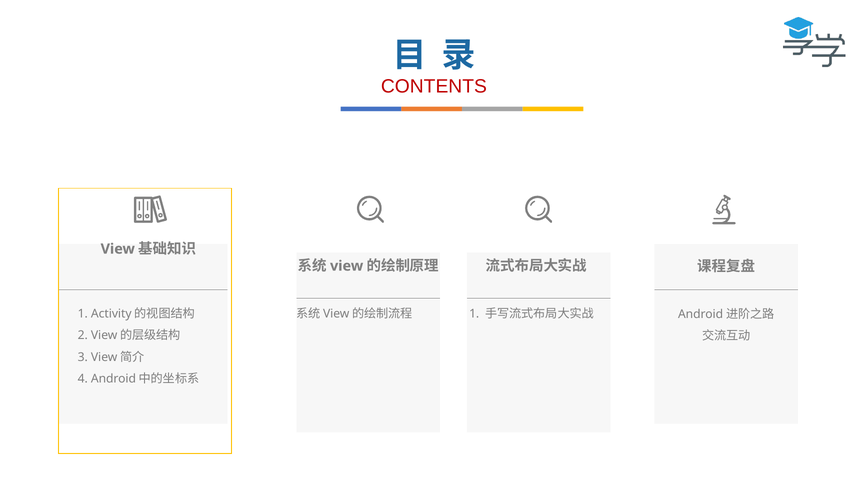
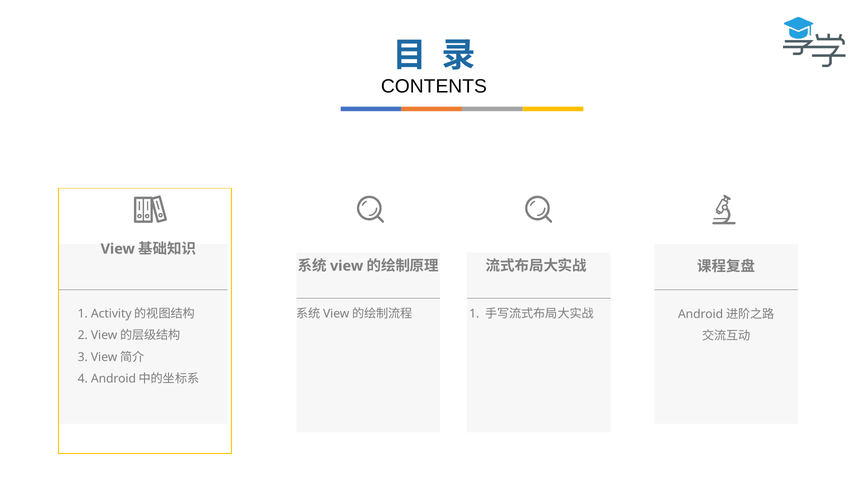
CONTENTS colour: red -> black (434, 86)
